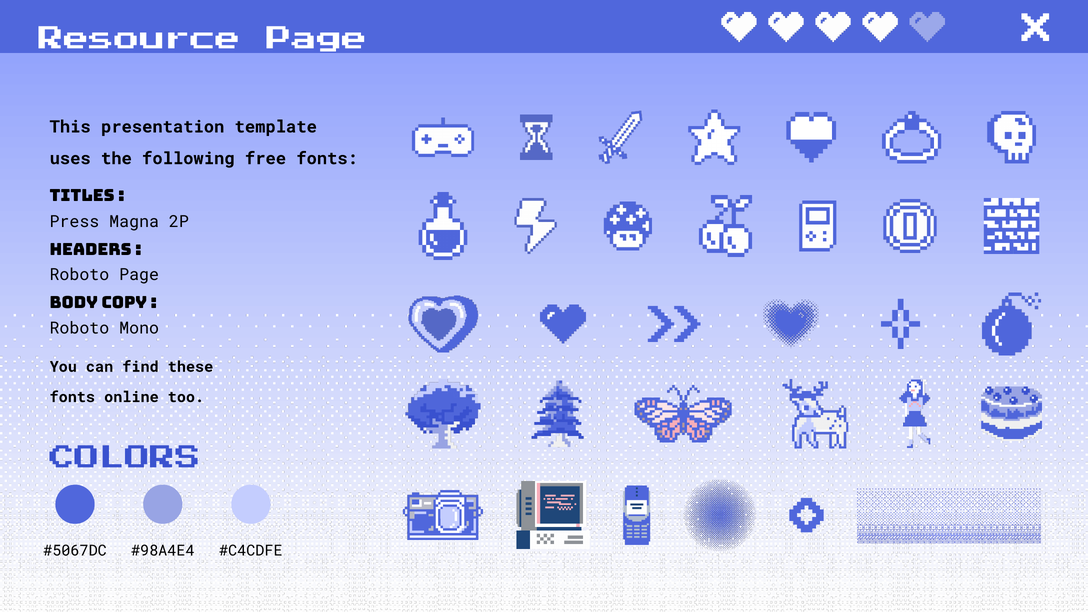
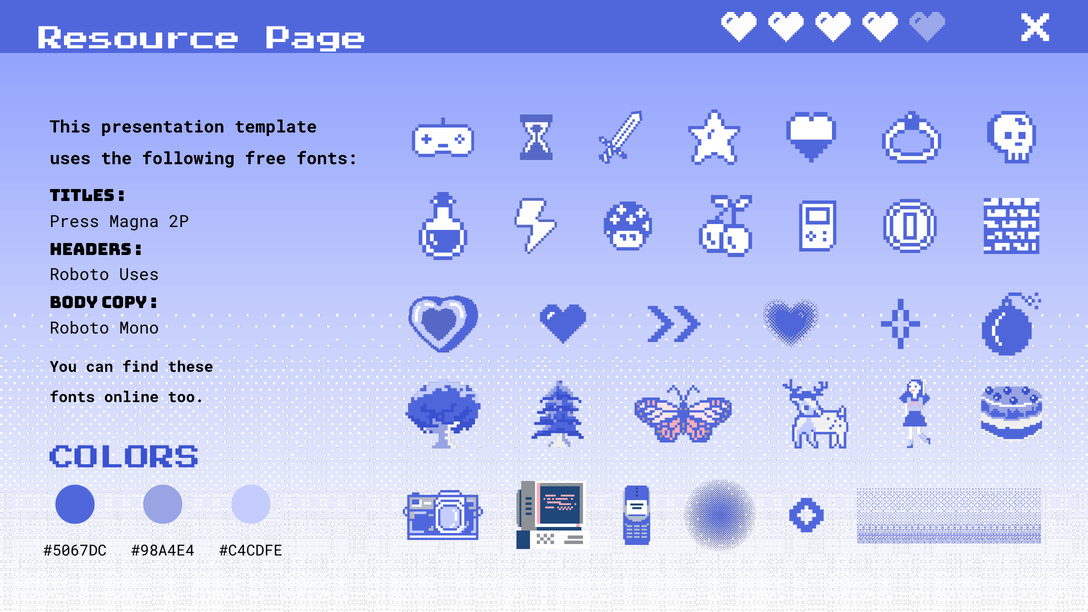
Roboto Page: Page -> Uses (139, 275)
